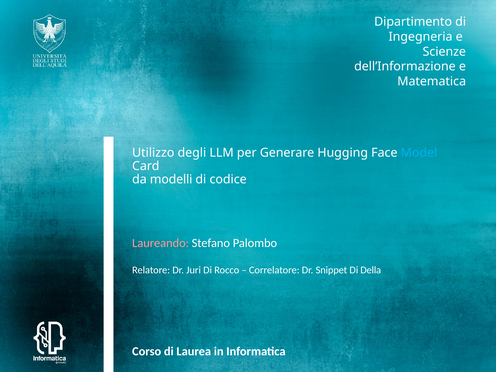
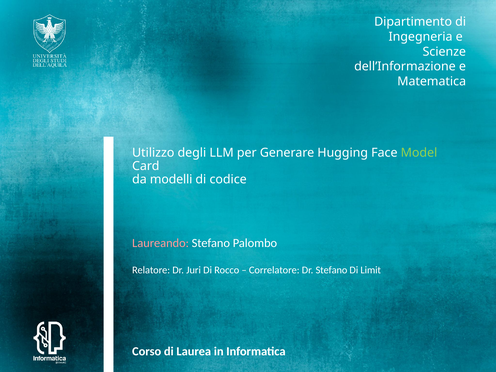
Model colour: light blue -> light green (419, 153)
Dr Snippet: Snippet -> Stefano (331, 270)
Della: Della -> Limit (371, 270)
